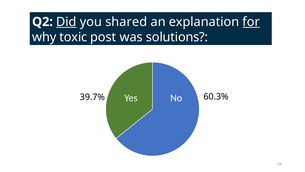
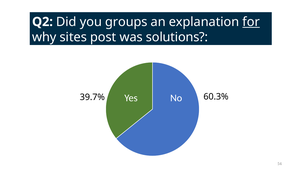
Did underline: present -> none (66, 22)
shared: shared -> groups (126, 22)
toxic: toxic -> sites (73, 37)
